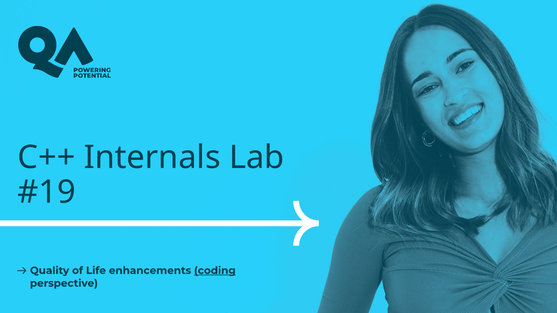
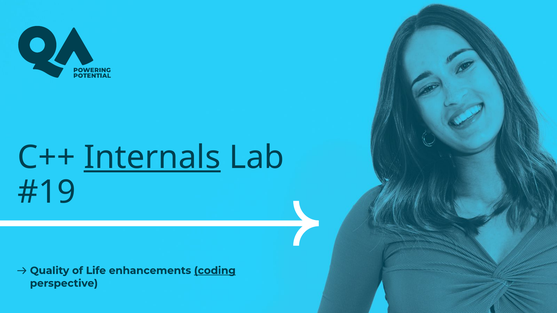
Internals underline: none -> present (152, 158)
